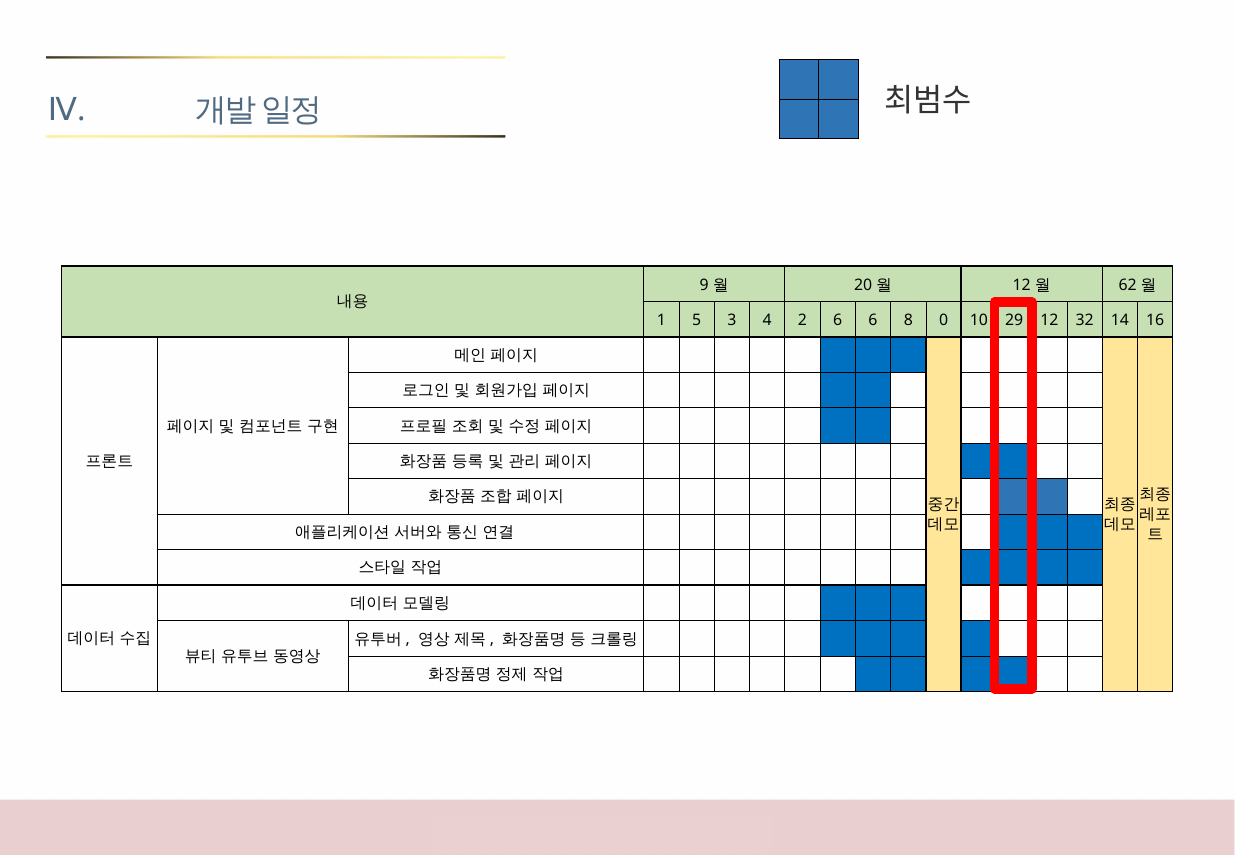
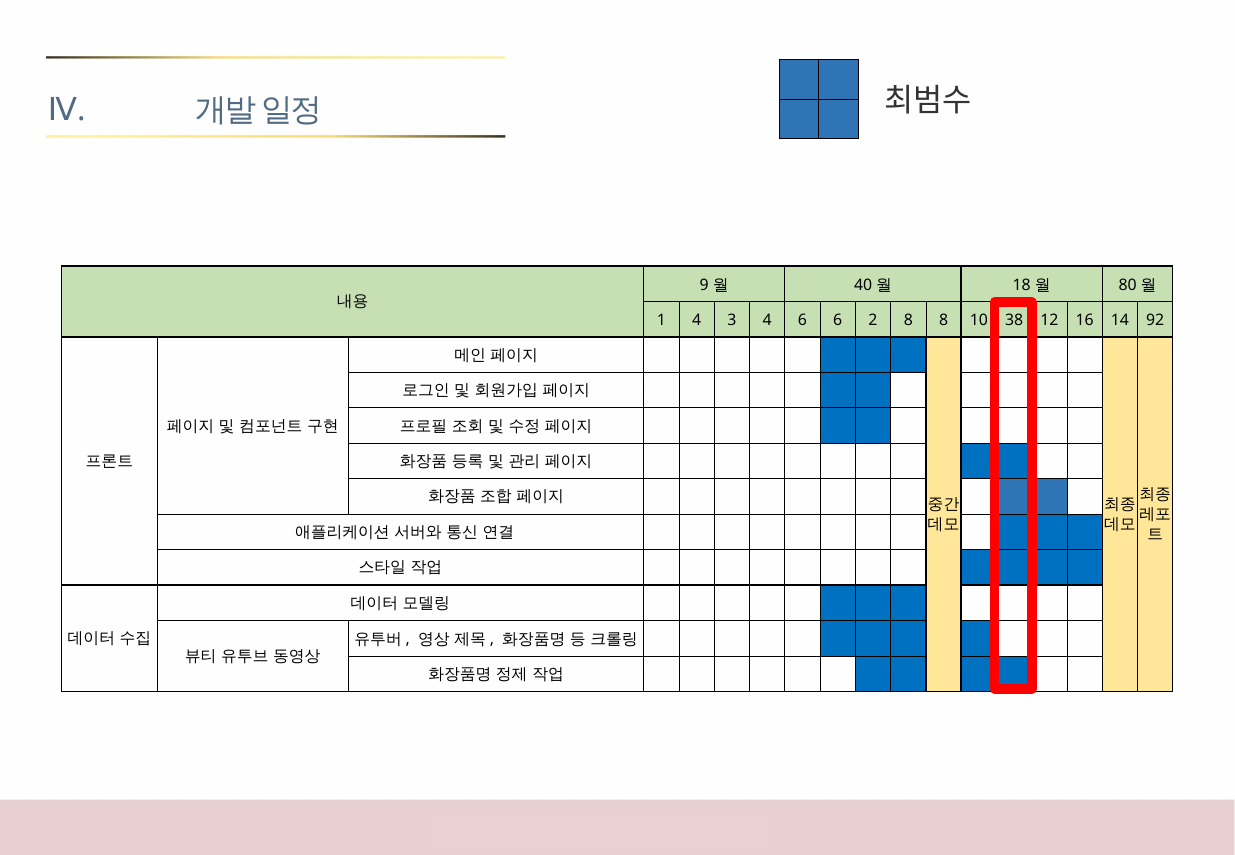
20: 20 -> 40 (863, 285)
12: 12 -> 18 (1022, 285)
62: 62 -> 80 (1128, 285)
1 5: 5 -> 4 (697, 320)
4 2: 2 -> 6 (802, 320)
6 6: 6 -> 2 (873, 320)
8 0: 0 -> 8 (944, 320)
29: 29 -> 38 (1014, 320)
32: 32 -> 16 (1085, 320)
16: 16 -> 92 (1155, 320)
